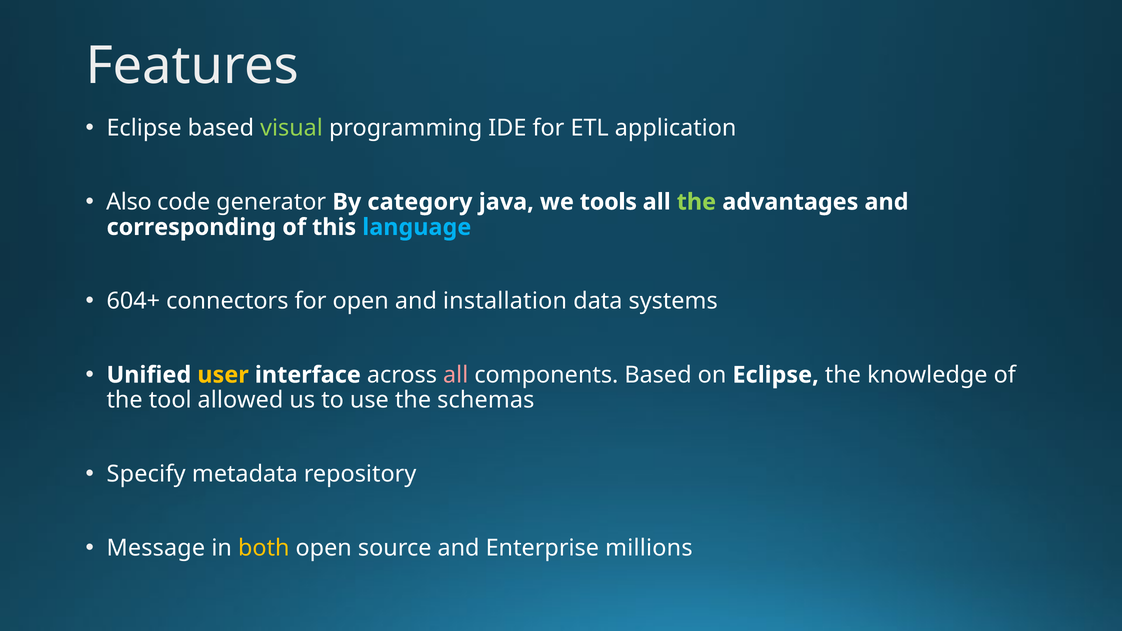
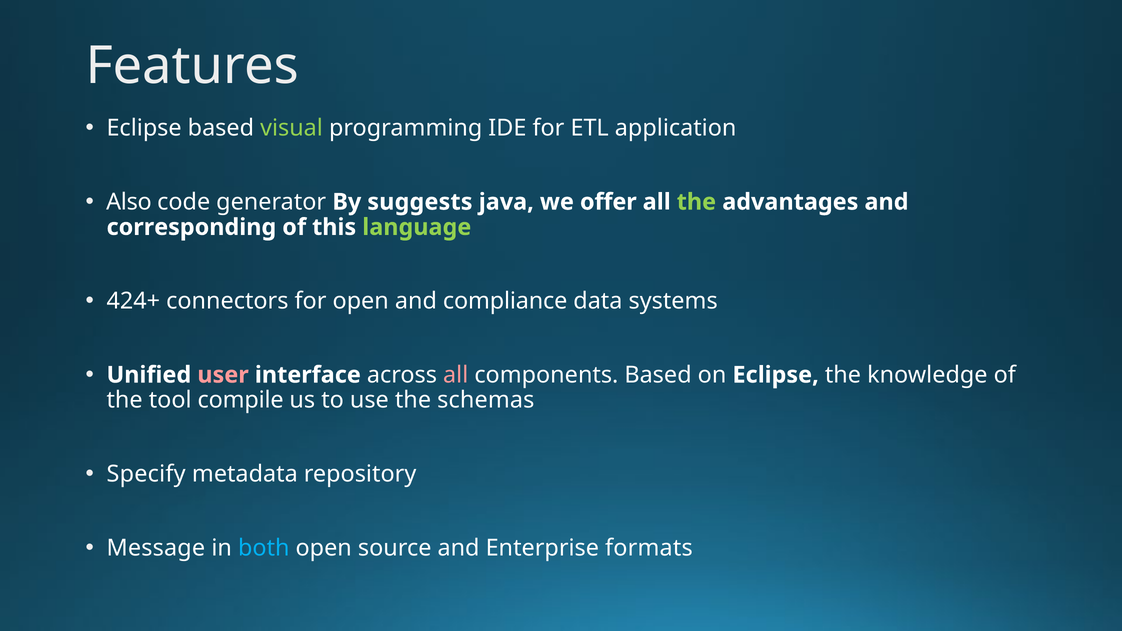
category: category -> suggests (420, 202)
tools: tools -> offer (608, 202)
language colour: light blue -> light green (417, 227)
604+: 604+ -> 424+ (133, 301)
installation: installation -> compliance (505, 301)
user colour: yellow -> pink (223, 375)
allowed: allowed -> compile (241, 400)
both colour: yellow -> light blue (264, 548)
millions: millions -> formats (649, 548)
